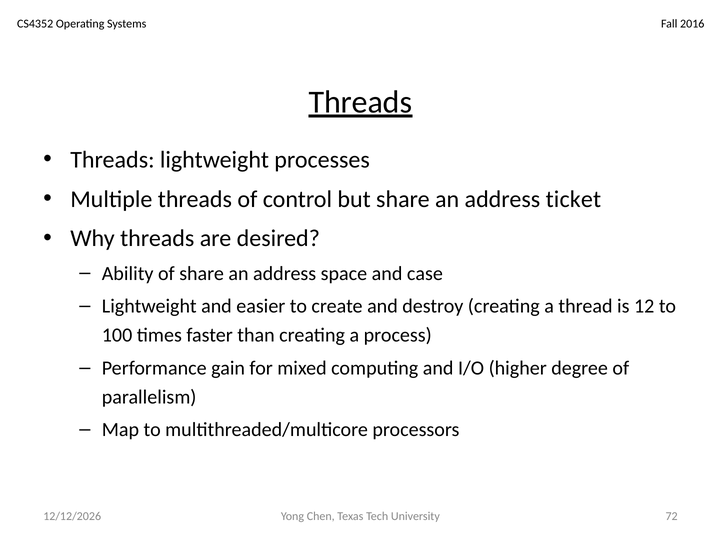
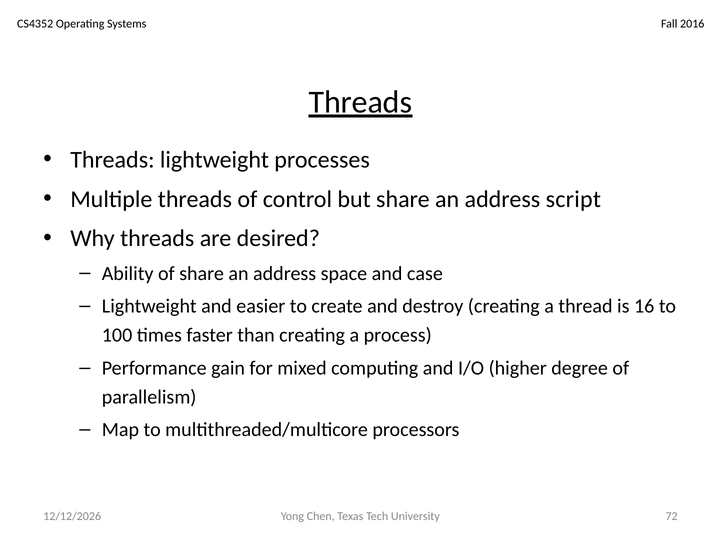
ticket: ticket -> script (573, 199)
12: 12 -> 16 (644, 306)
